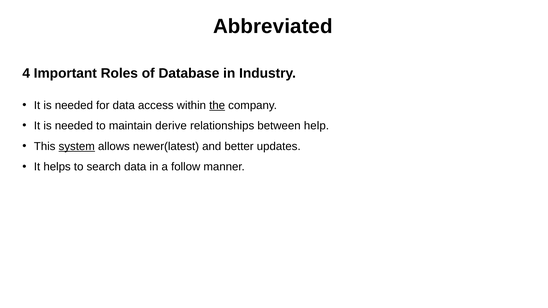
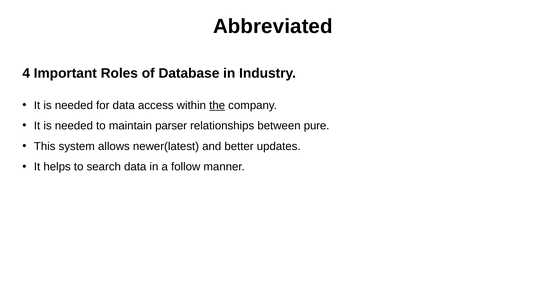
derive: derive -> parser (171, 126)
help: help -> pure (317, 126)
system underline: present -> none (77, 146)
